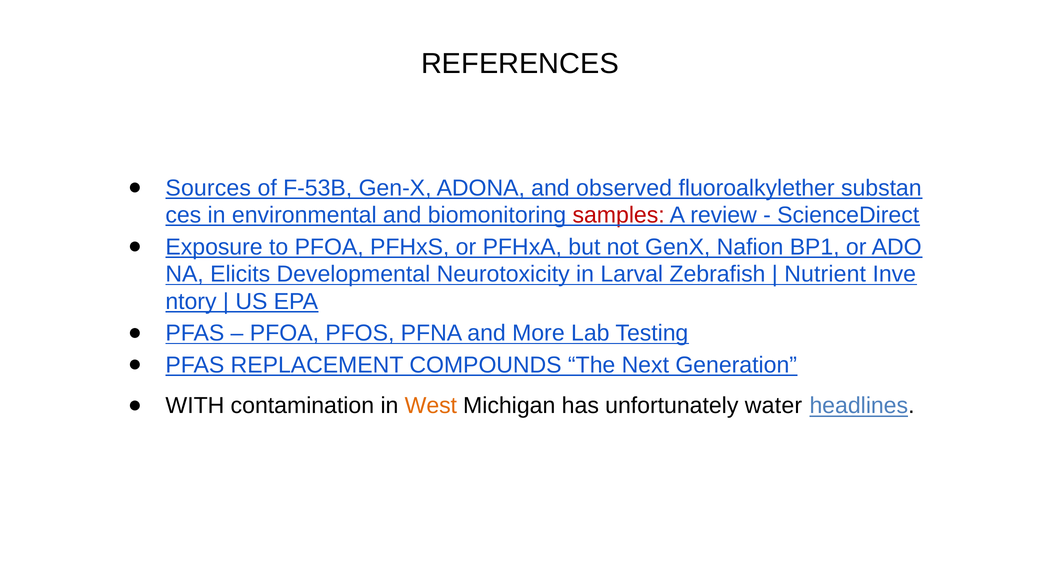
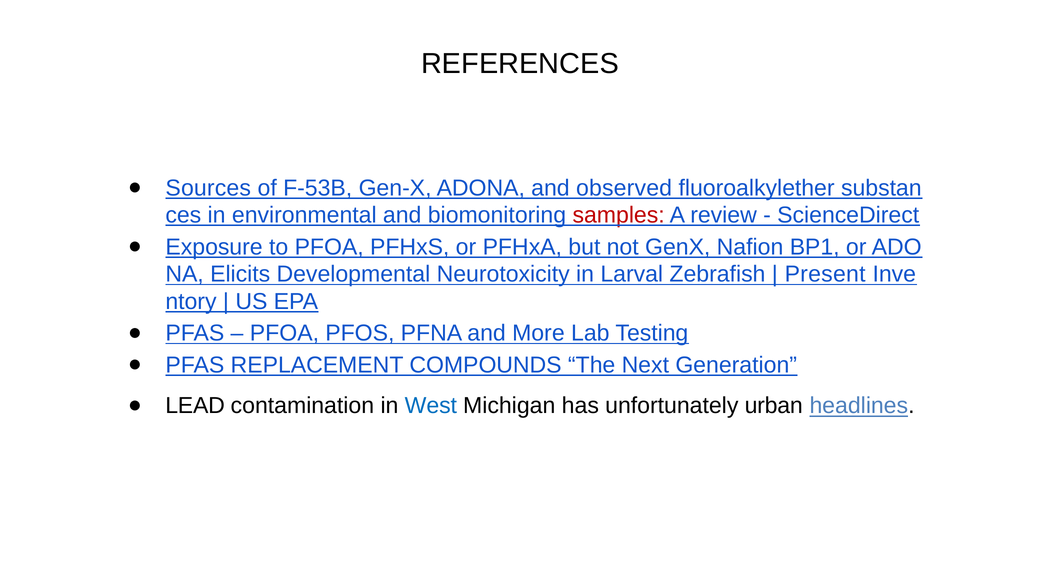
Nutrient: Nutrient -> Present (825, 274)
WITH: WITH -> LEAD (195, 406)
West colour: orange -> blue (431, 406)
water: water -> urban (774, 406)
